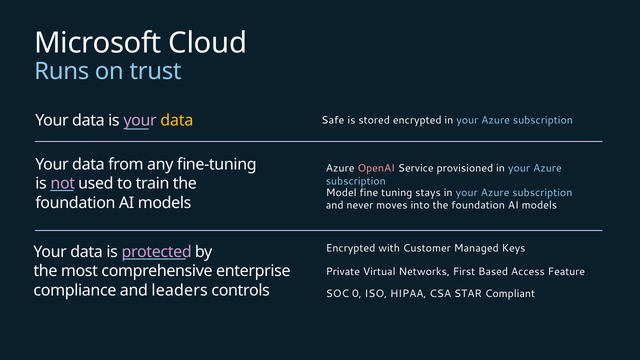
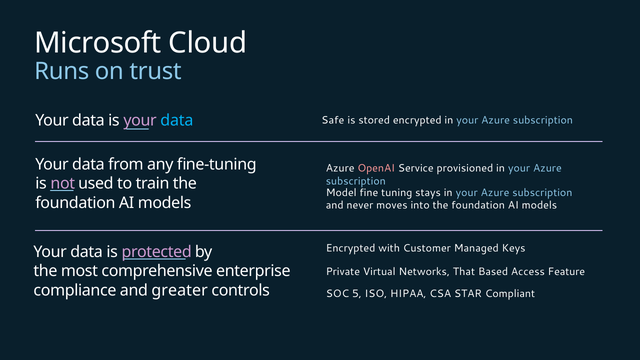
data colour: yellow -> light blue (177, 120)
First: First -> That (464, 272)
leaders: leaders -> greater (180, 290)
0: 0 -> 5 (357, 294)
